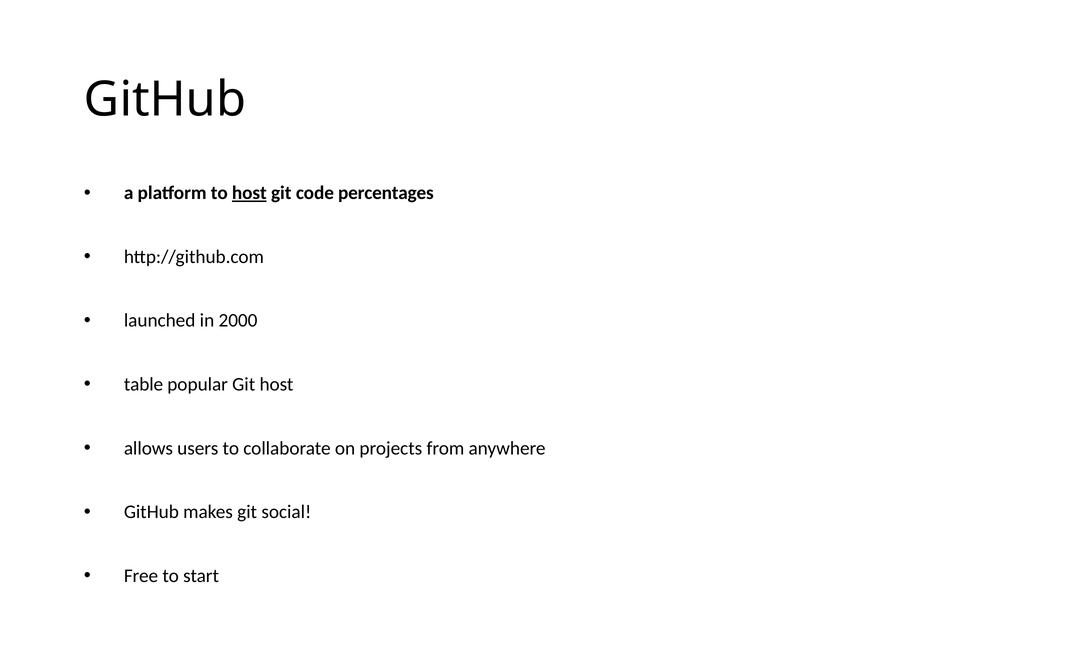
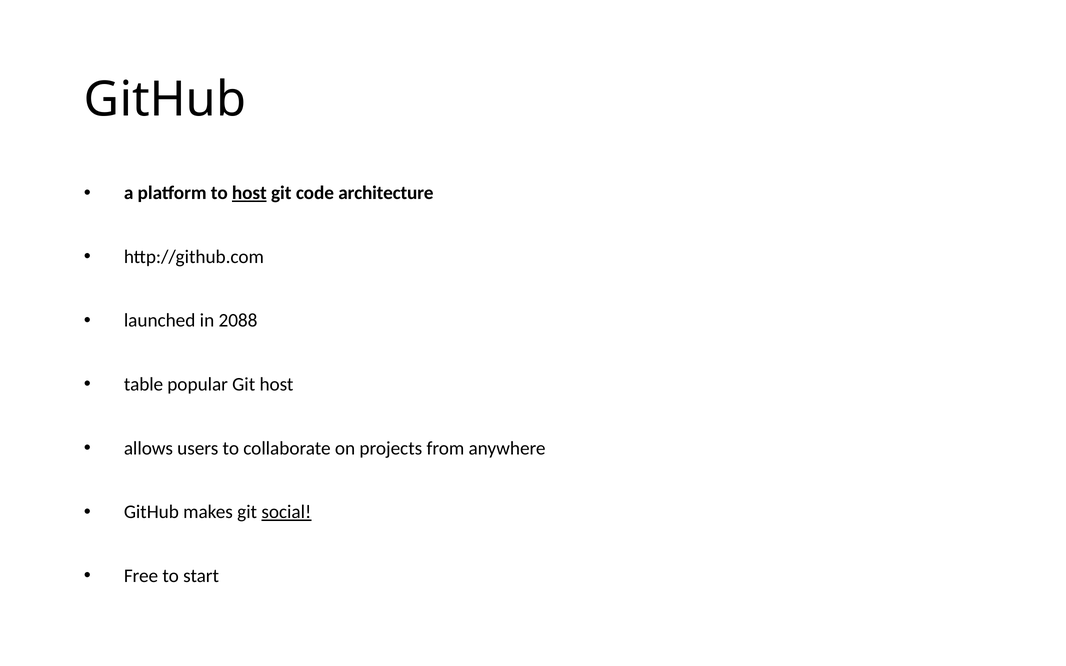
percentages: percentages -> architecture (386, 193)
2000: 2000 -> 2088 (238, 321)
social underline: none -> present (286, 512)
